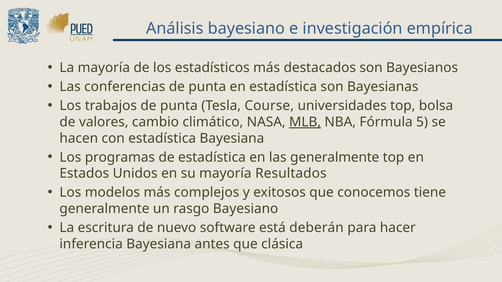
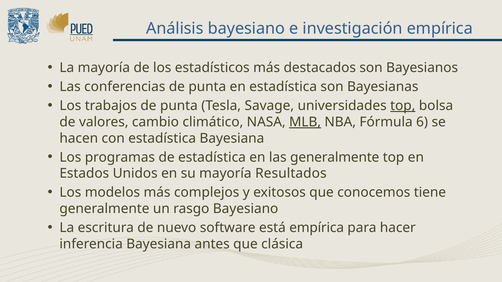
Course: Course -> Savage (269, 106)
top underline: none -> present (403, 106)
5: 5 -> 6 (422, 122)
está deberán: deberán -> empírica (317, 228)
